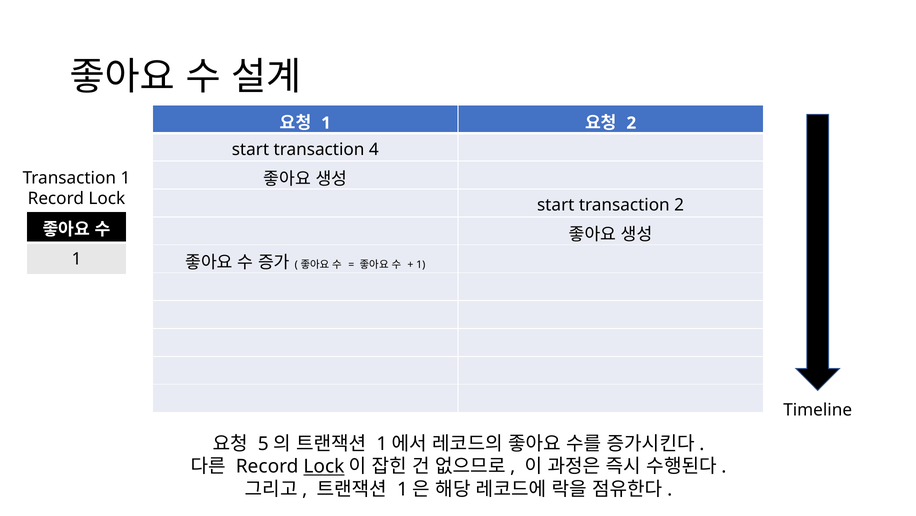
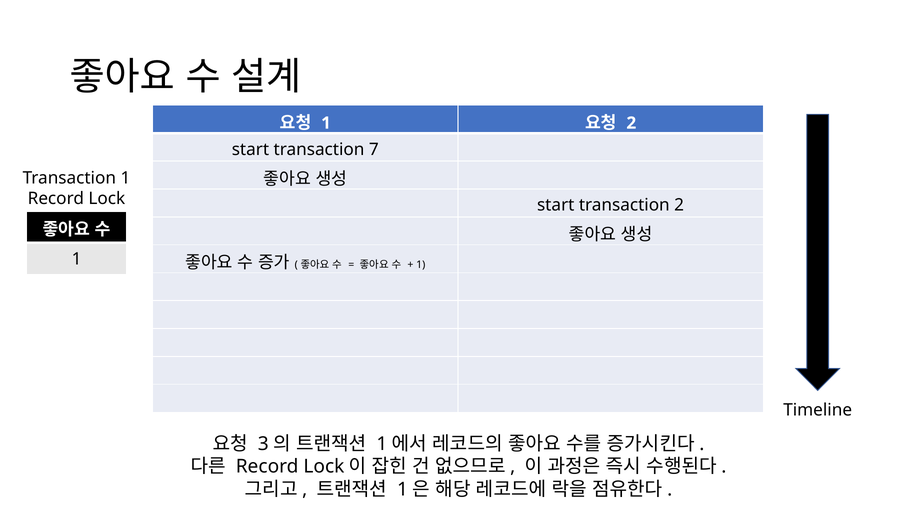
4: 4 -> 7 (374, 149)
5: 5 -> 3 (263, 443)
Lock underline: present -> none (324, 466)
